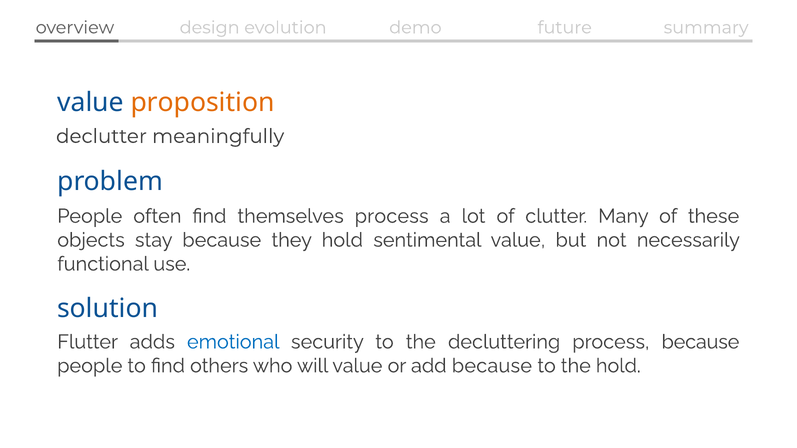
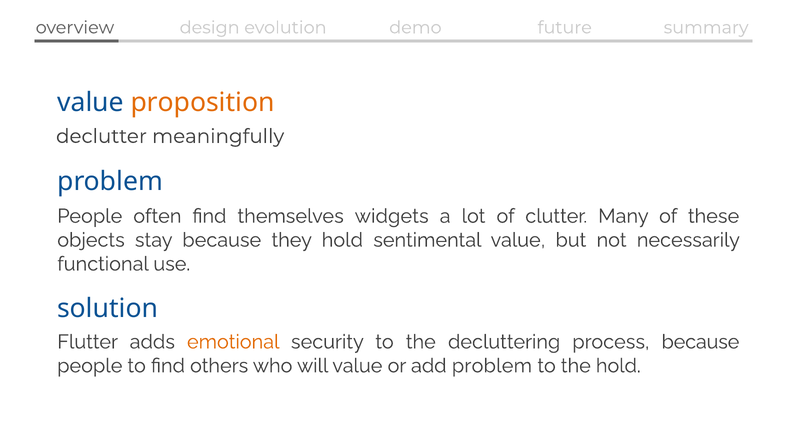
themselves process: process -> widgets (392, 216)
emotional colour: blue -> orange (233, 342)
add because: because -> problem (492, 366)
